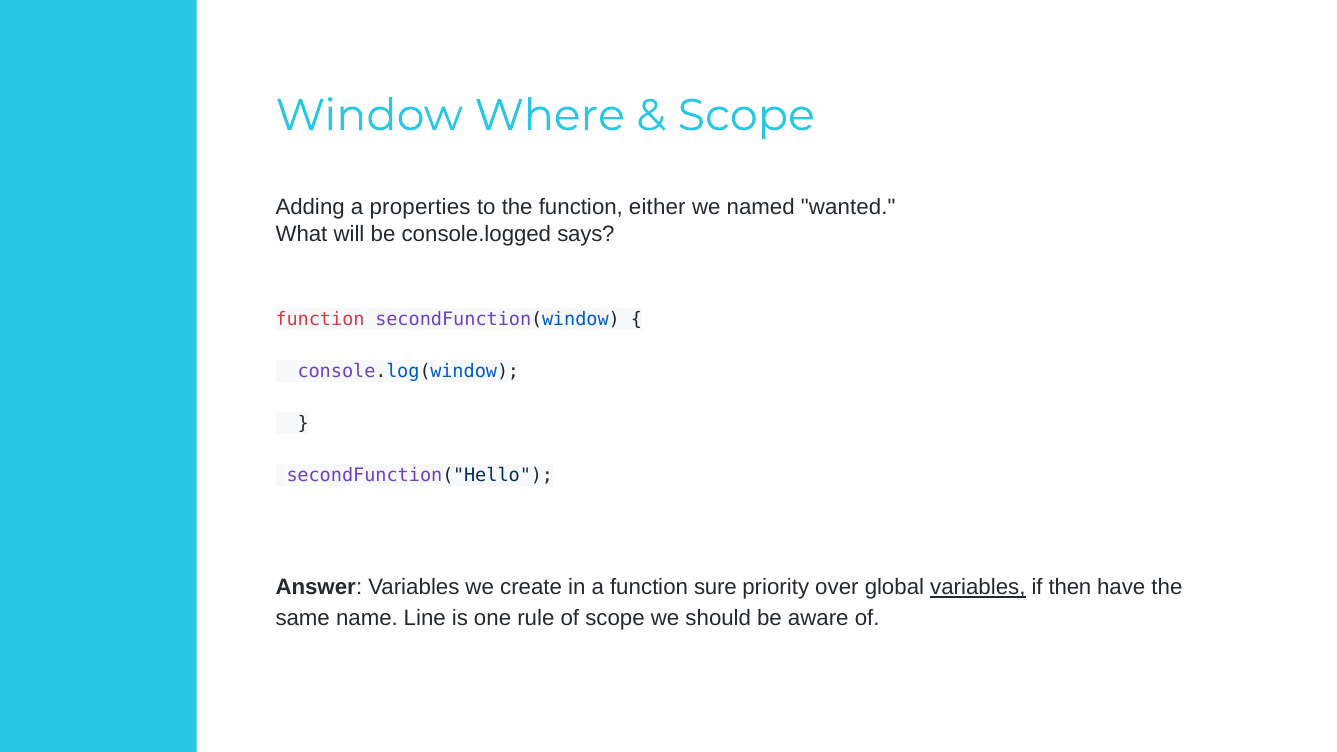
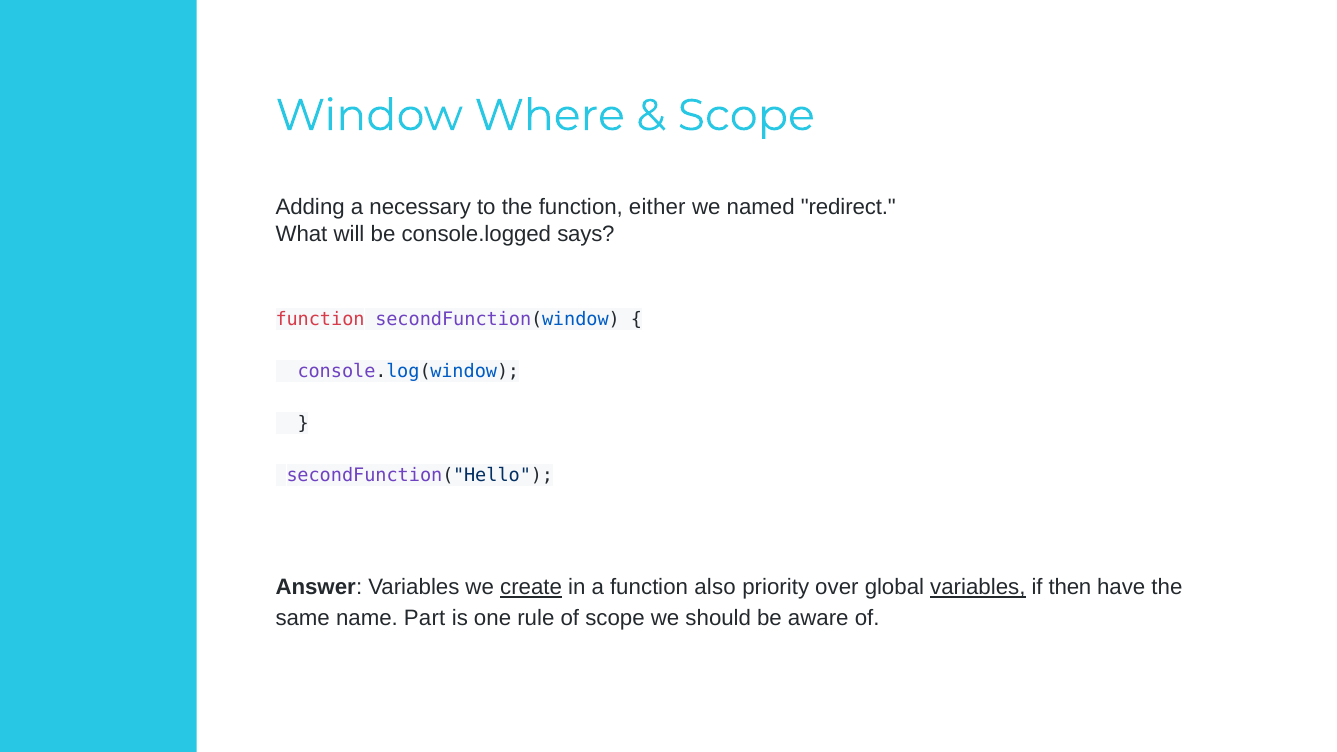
properties: properties -> necessary (420, 208)
wanted: wanted -> redirect (848, 208)
create underline: none -> present (531, 588)
sure: sure -> also (715, 588)
Line: Line -> Part (425, 618)
